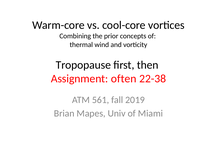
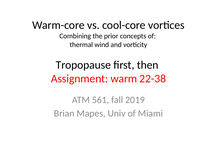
often: often -> warm (124, 79)
